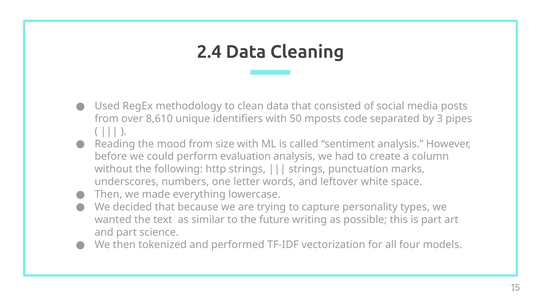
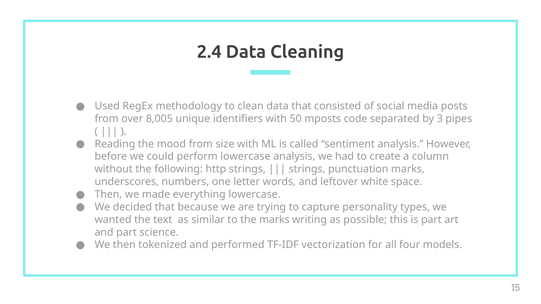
8,610: 8,610 -> 8,005 (159, 119)
perform evaluation: evaluation -> lowercase (245, 157)
the future: future -> marks (274, 220)
